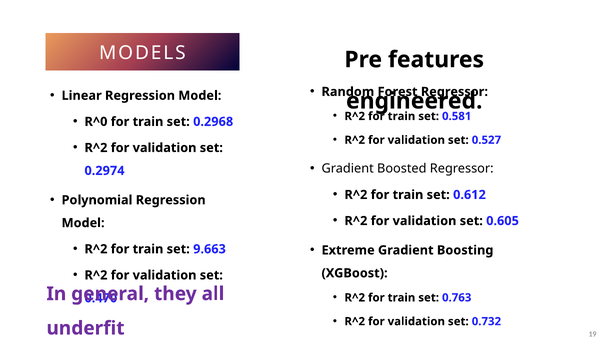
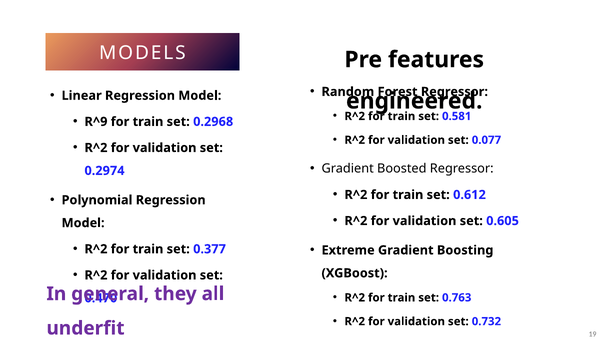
R^0: R^0 -> R^9 (96, 122)
0.527: 0.527 -> 0.077 (486, 140)
9.663: 9.663 -> 0.377 (210, 249)
